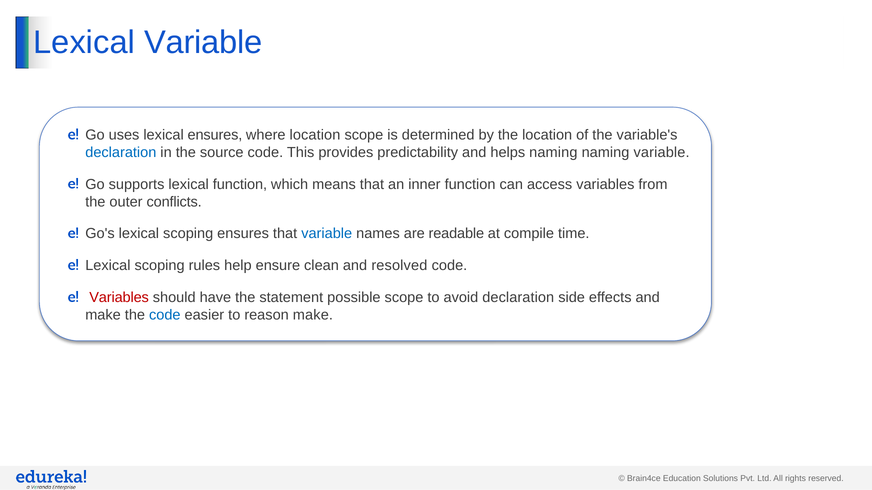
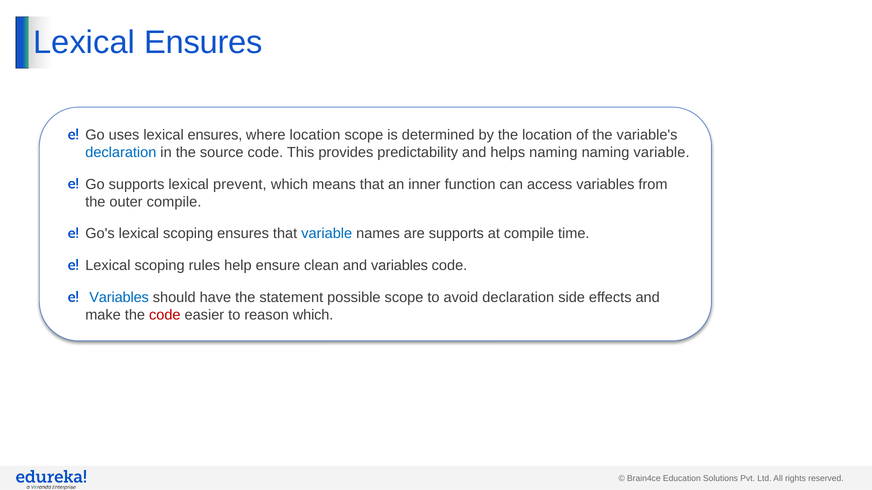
Variable: Variable -> Ensures (203, 42)
lexical function: function -> prevent (240, 185)
outer conflicts: conflicts -> compile (174, 202)
are readable: readable -> supports (456, 234)
and resolved: resolved -> variables (400, 266)
Variables colour: red -> blue (119, 298)
code colour: blue -> red (165, 315)
reason make: make -> which (313, 315)
